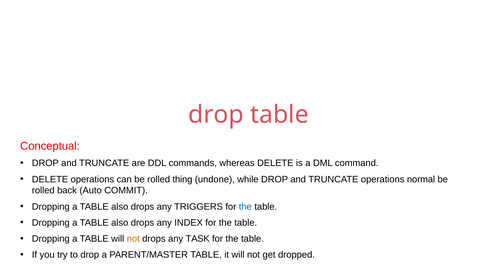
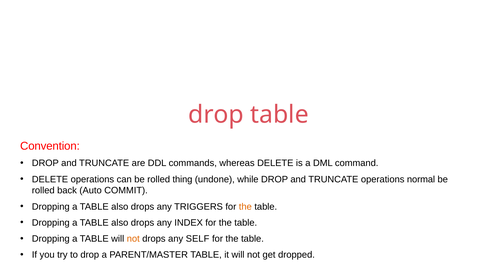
Conceptual: Conceptual -> Convention (50, 146)
the colour: blue -> orange (245, 207)
TASK: TASK -> SELF (198, 239)
